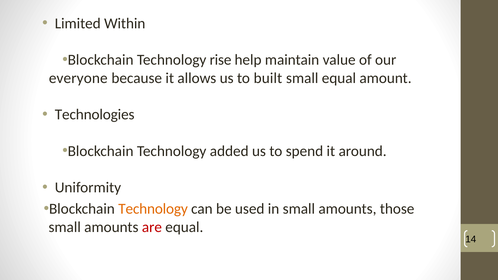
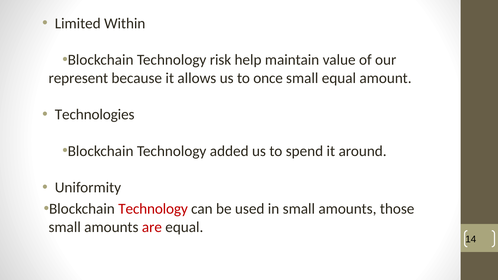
rise: rise -> risk (220, 60)
everyone: everyone -> represent (78, 78)
built: built -> once (268, 78)
Technology colour: orange -> red (153, 209)
